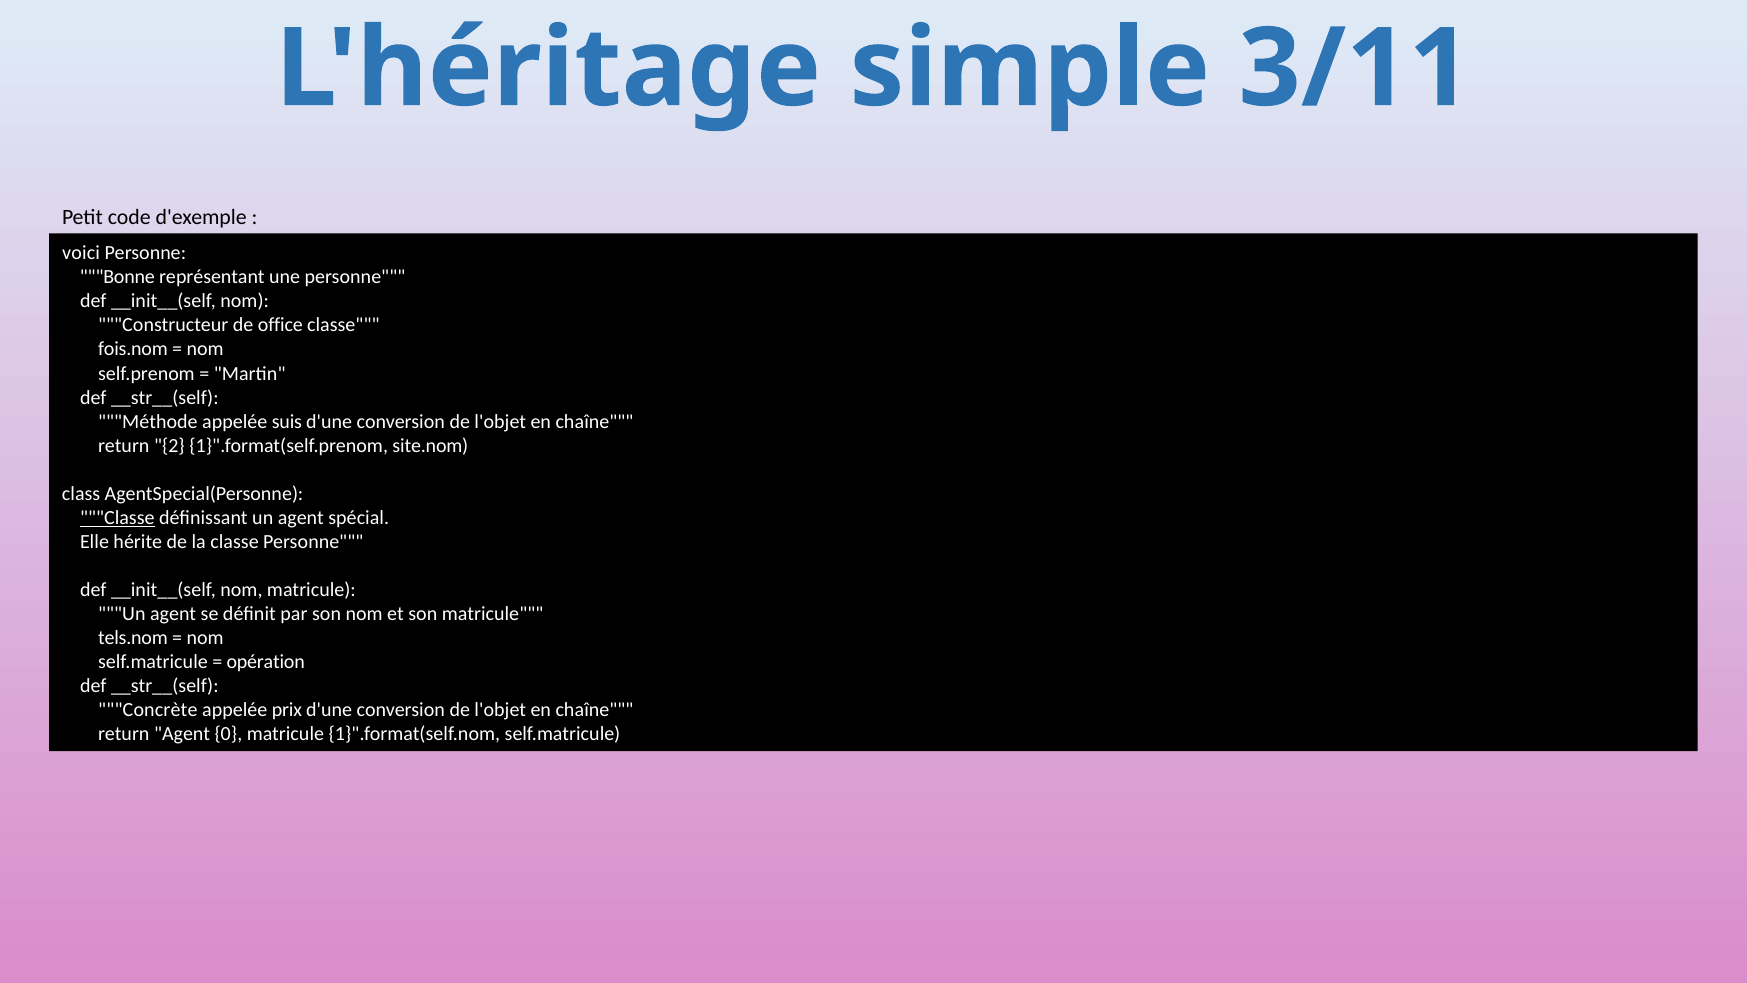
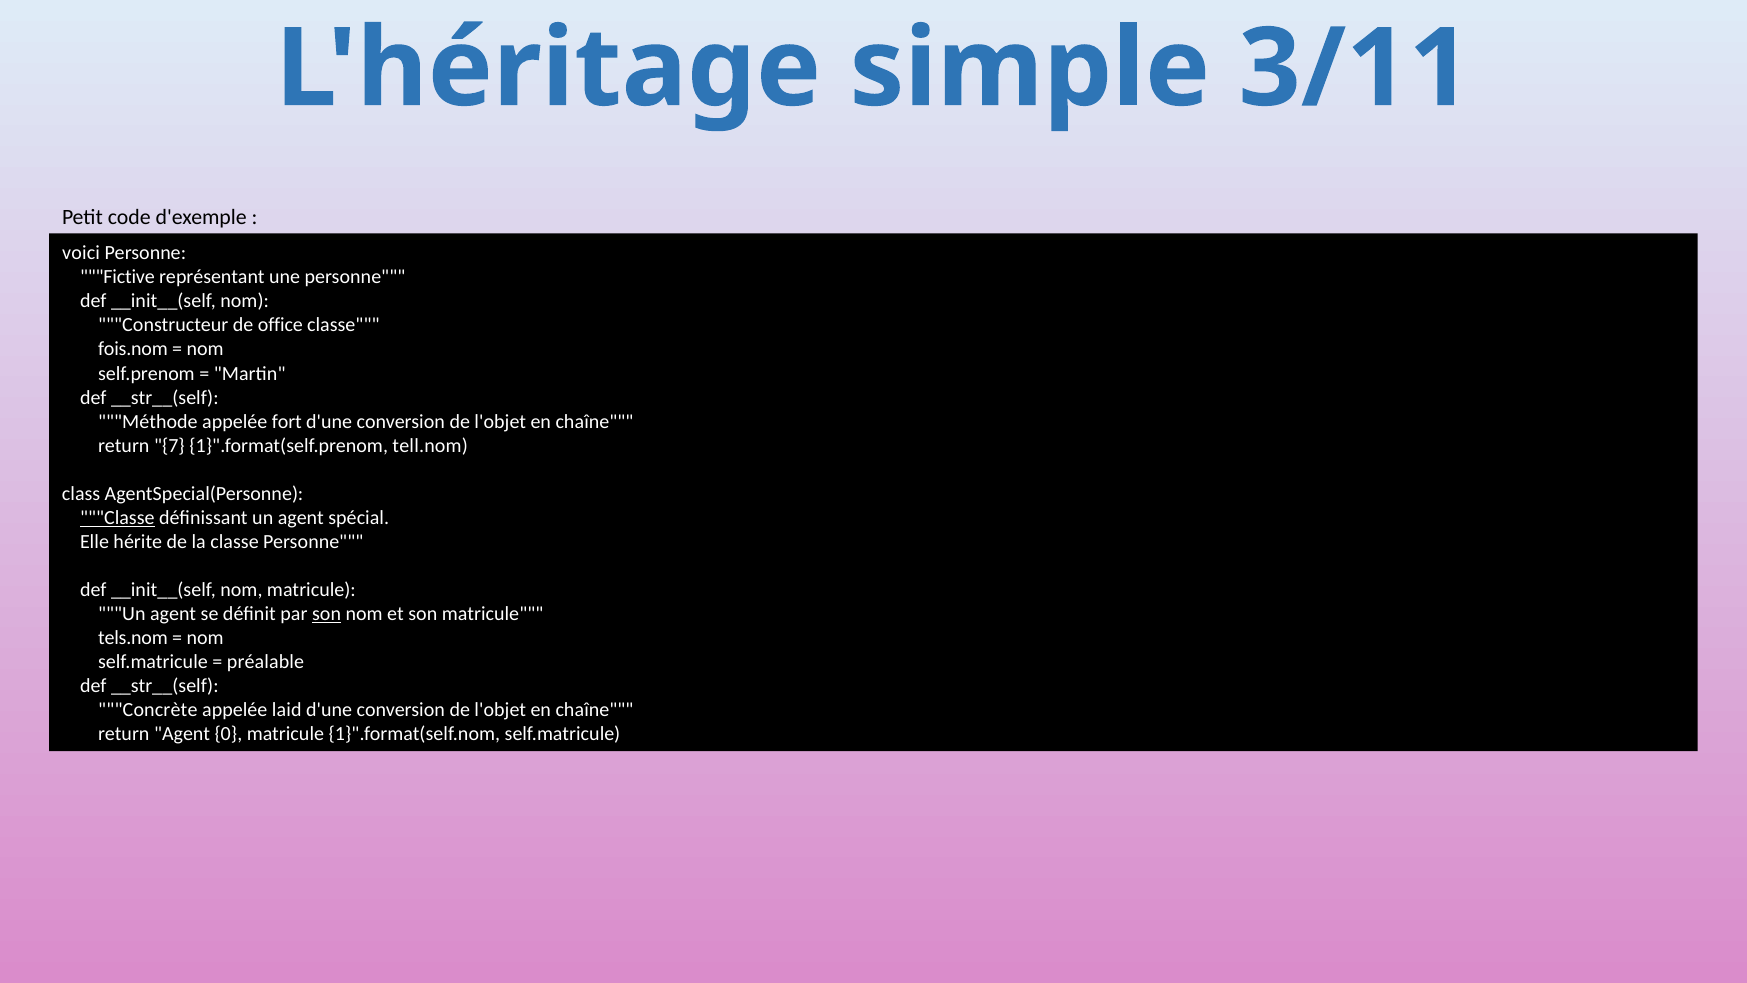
Bonne: Bonne -> Fictive (117, 277)
suis: suis -> fort (287, 421)
2: 2 -> 7 (169, 445)
site.nom: site.nom -> tell.nom (430, 445)
son underline: none -> present (327, 614)
opération: opération -> préalable (265, 662)
prix: prix -> laid (287, 710)
